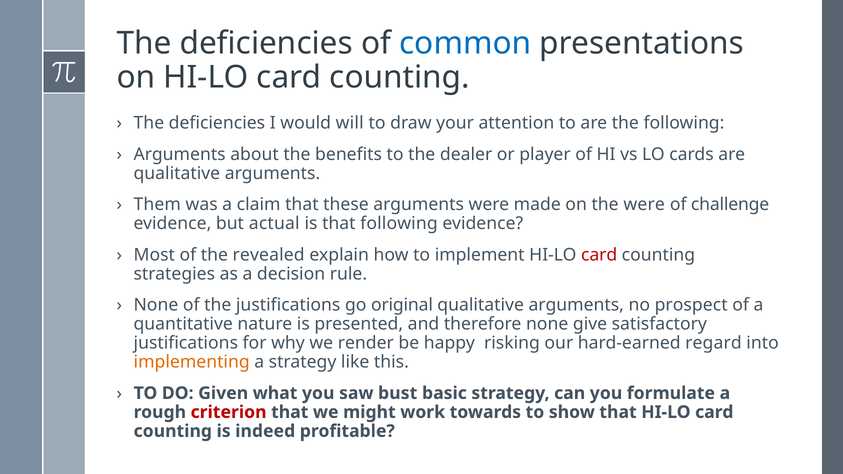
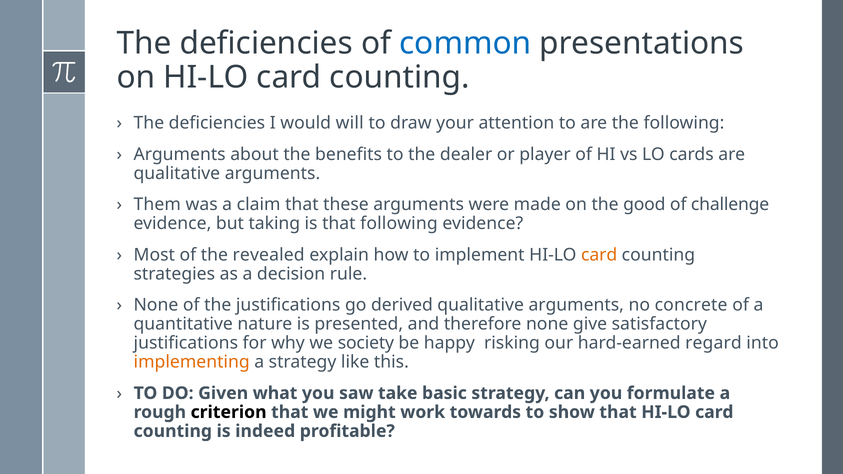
the were: were -> good (644, 205)
actual: actual -> taking (274, 224)
card colour: red -> orange (599, 255)
original: original -> derived (402, 305)
prospect: prospect -> concrete (691, 305)
render: render -> society (366, 343)
bust: bust -> take (398, 393)
criterion colour: red -> black (229, 412)
